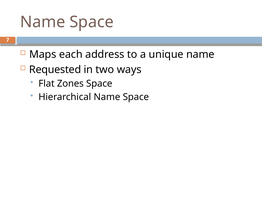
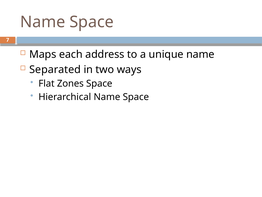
Requested: Requested -> Separated (55, 69)
